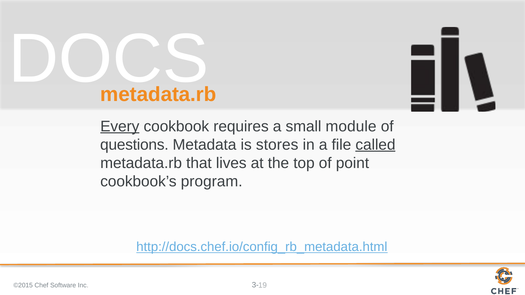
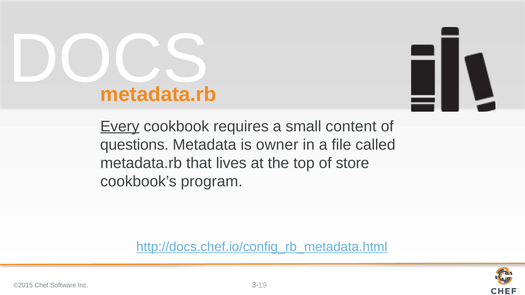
module: module -> content (351, 126)
stores: stores -> owner (277, 145)
called underline: present -> none (375, 145)
point: point -> store (353, 163)
